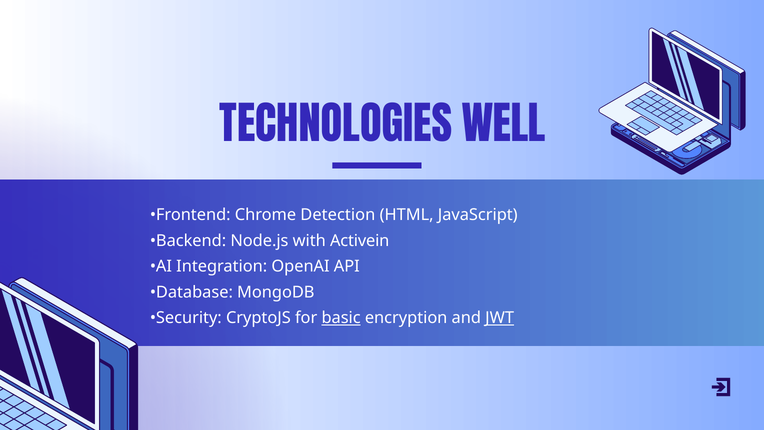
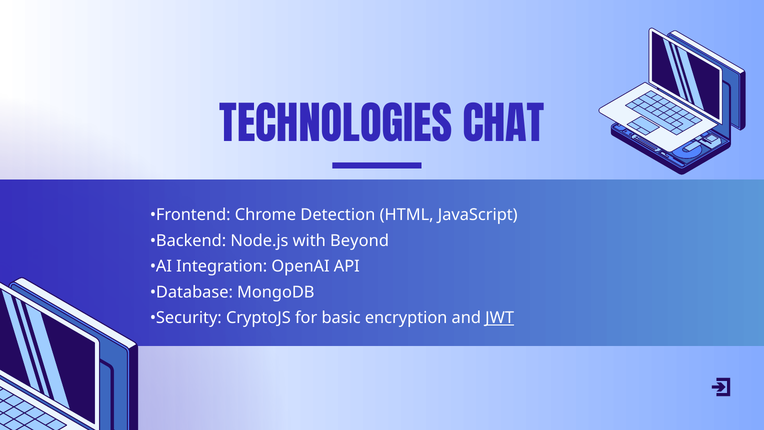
WELL: WELL -> CHAT (504, 126)
Activein: Activein -> Beyond (360, 240)
basic underline: present -> none (341, 318)
